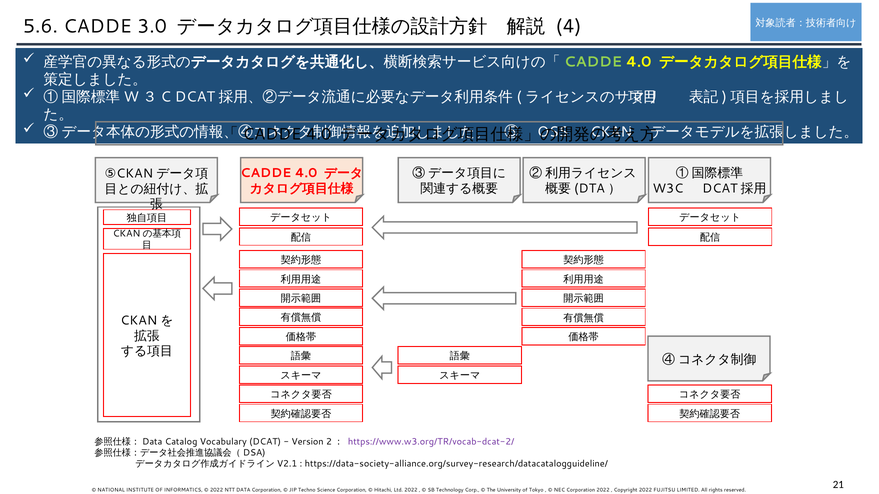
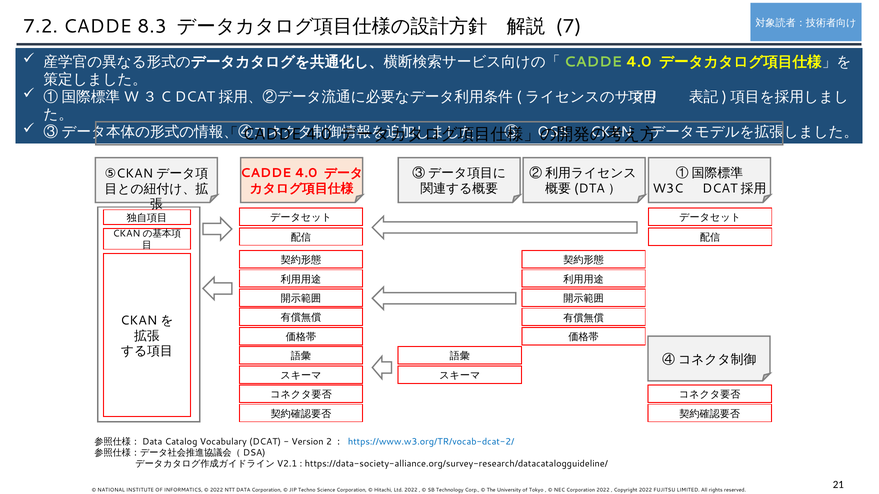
5.6: 5.6 -> 7.2 (40, 26)
3.0: 3.0 -> 8.3 (152, 26)
4: 4 -> 7 (568, 26)
https://www.w3.org/TR/vocab-dcat-2/ colour: purple -> blue (431, 442)
